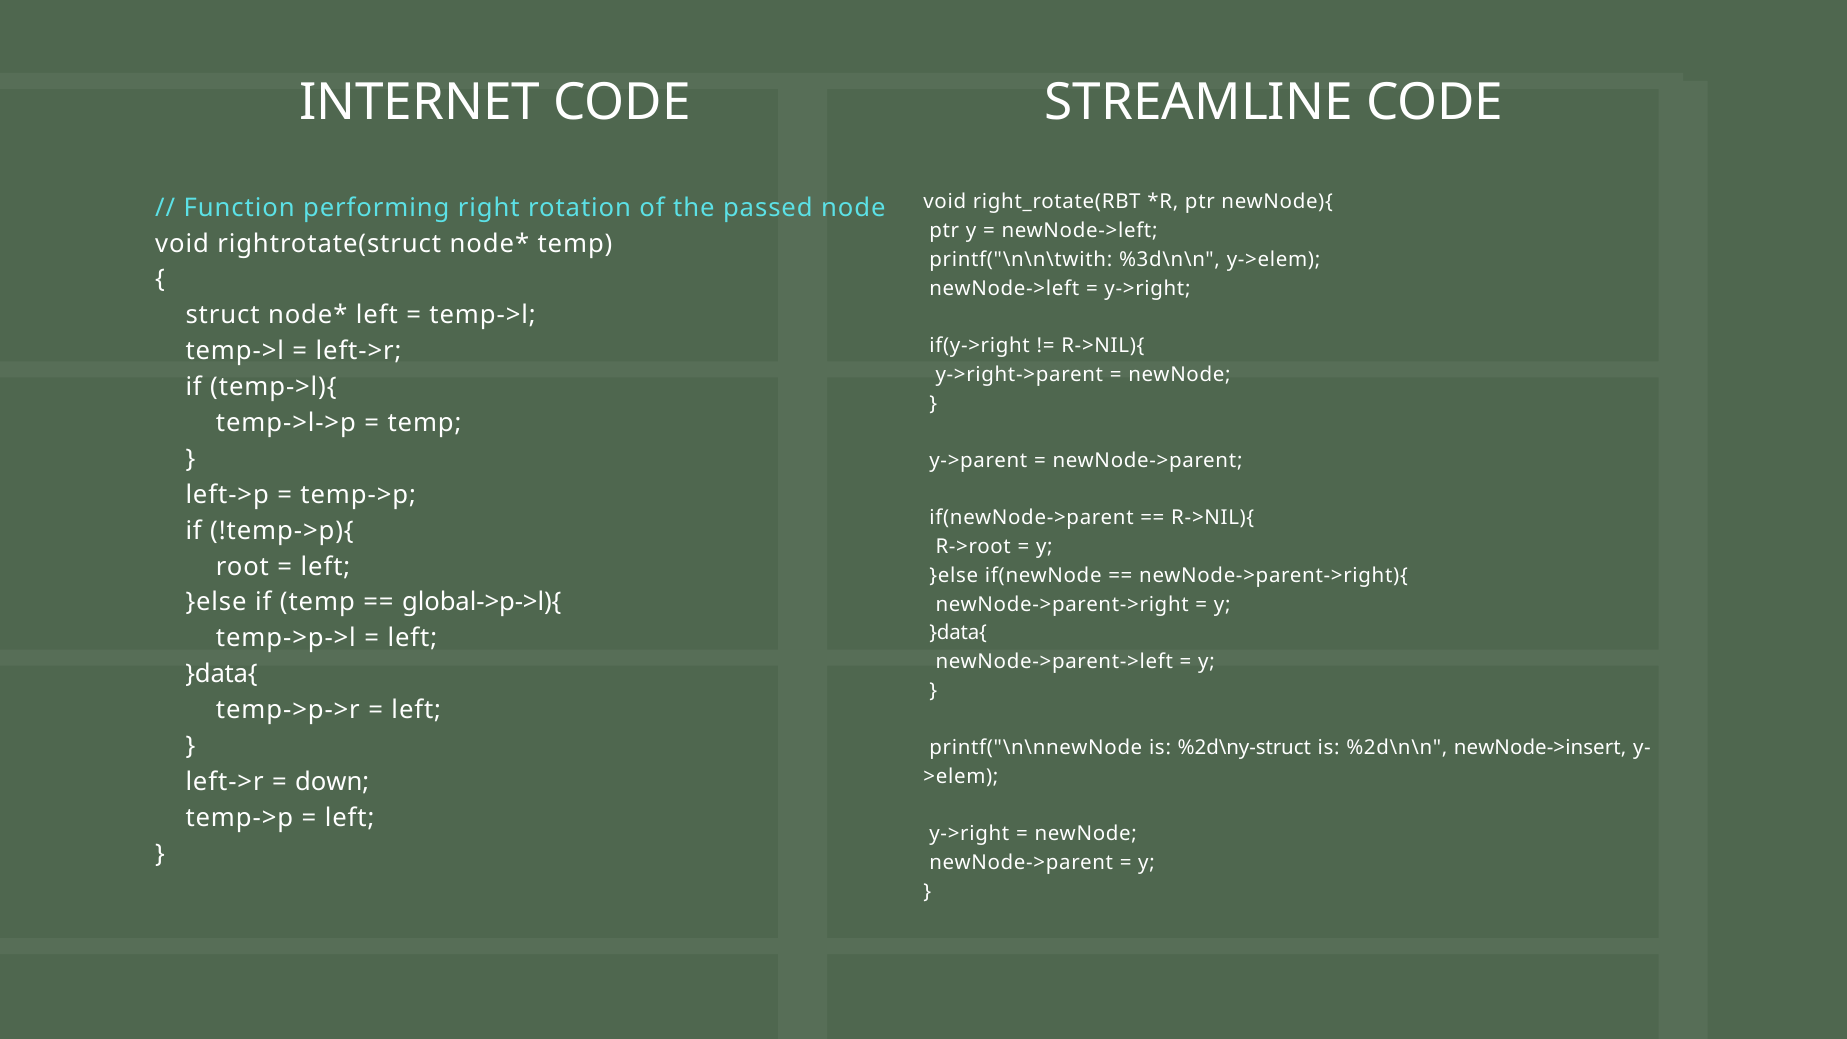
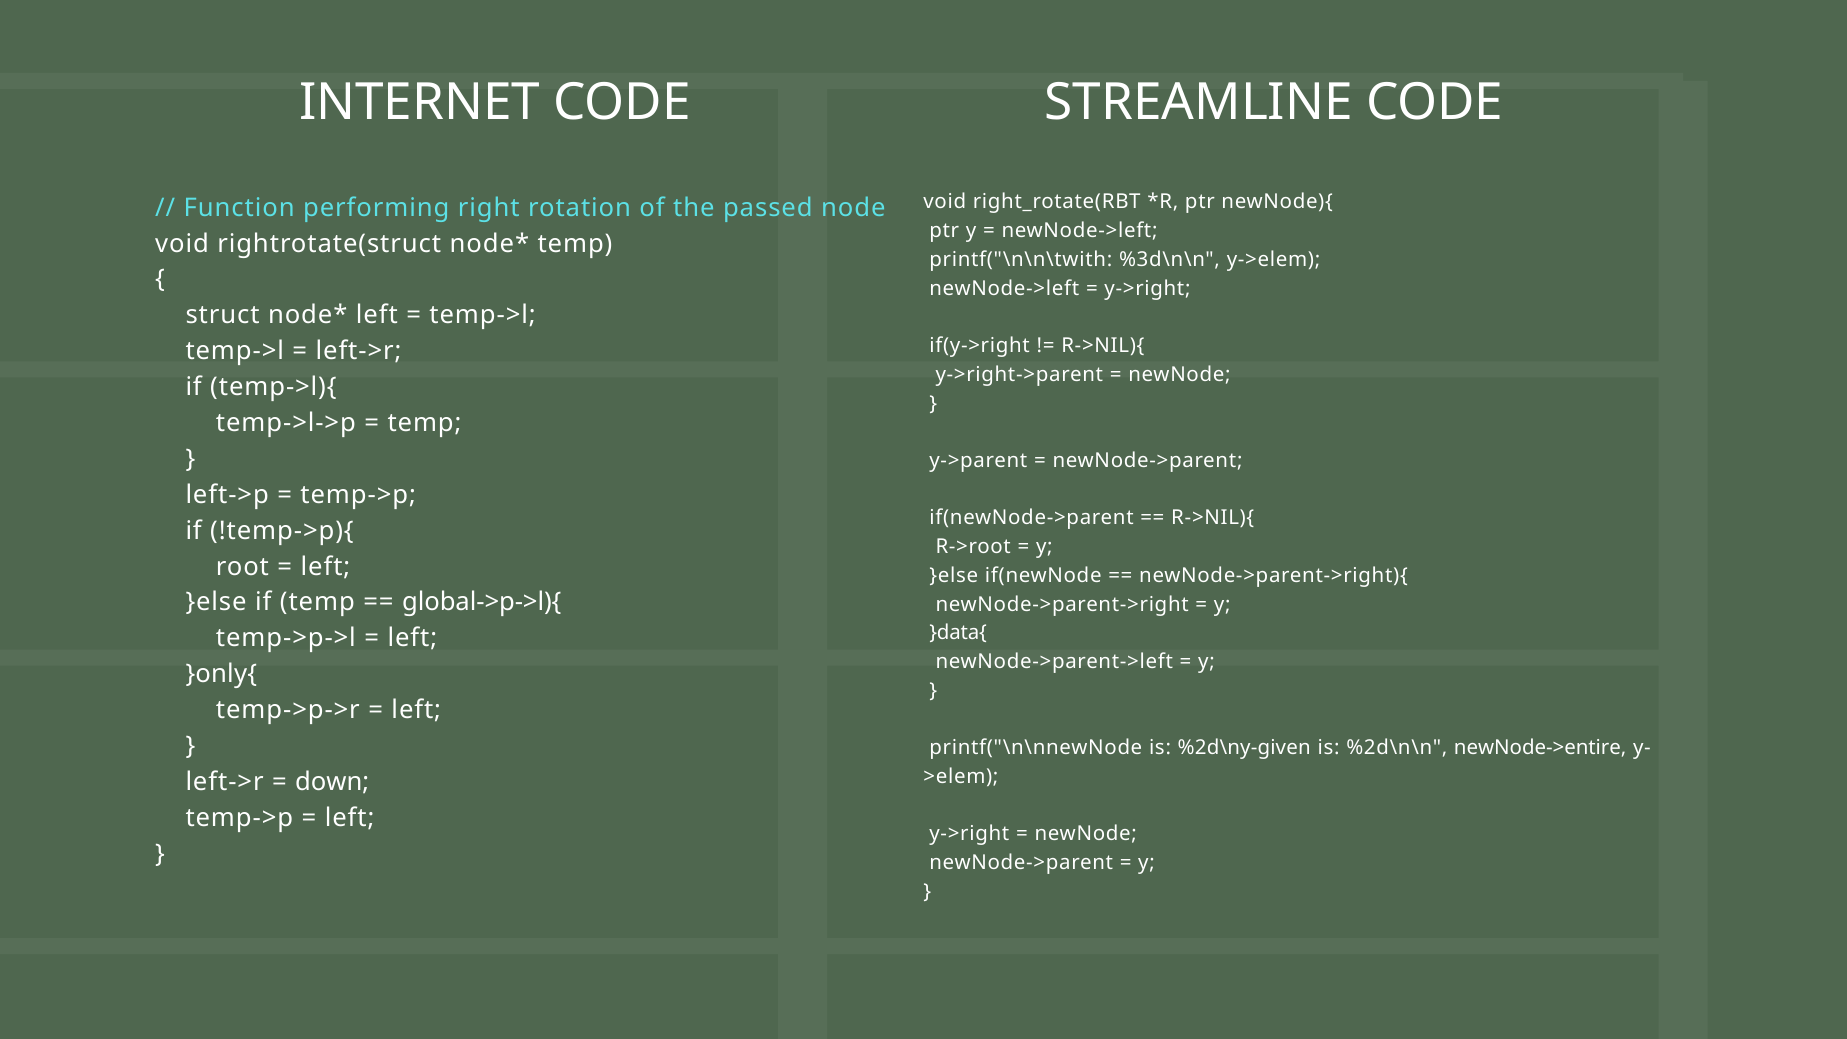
}data{: }data{ -> }only{ (221, 674)
%2d\ny-struct: %2d\ny-struct -> %2d\ny-given (1244, 748)
newNode->insert: newNode->insert -> newNode->entire (1540, 748)
